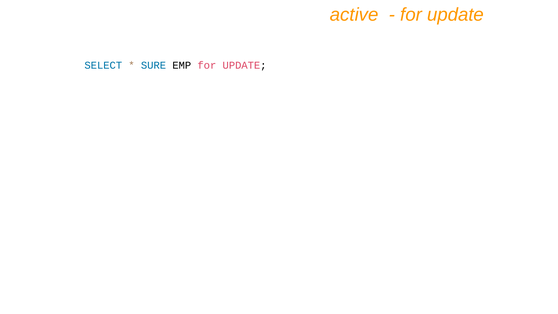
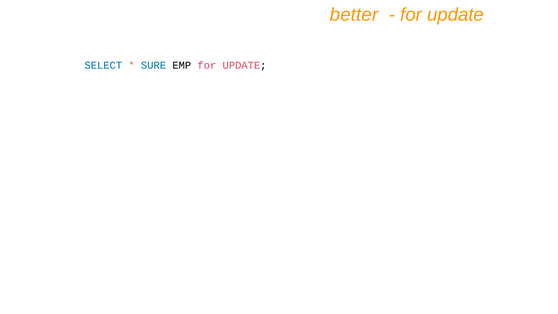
active: active -> better (354, 15)
